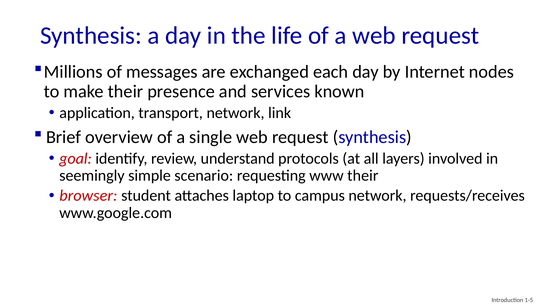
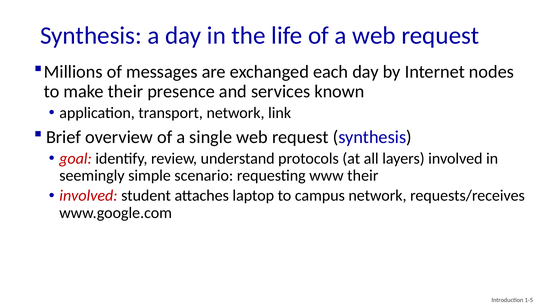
browser: browser -> involved (88, 196)
